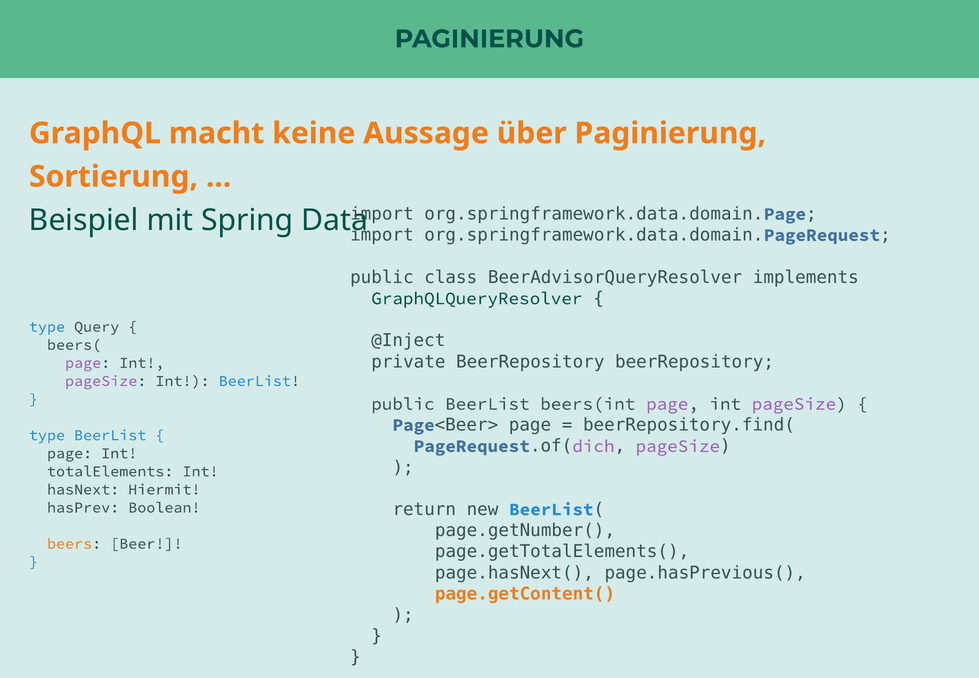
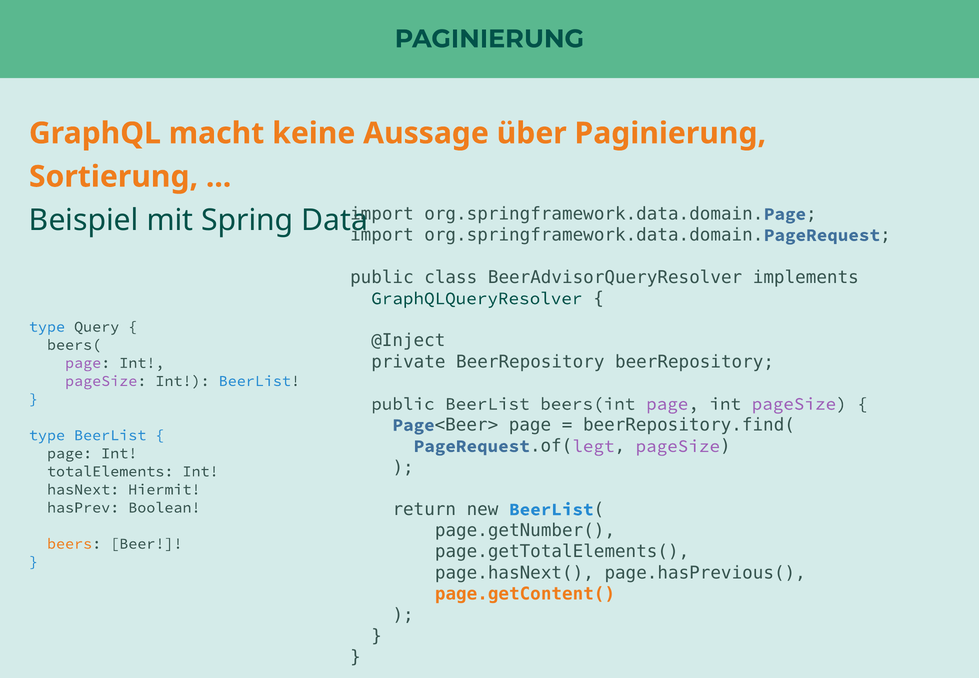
dich: dich -> legt (593, 446)
